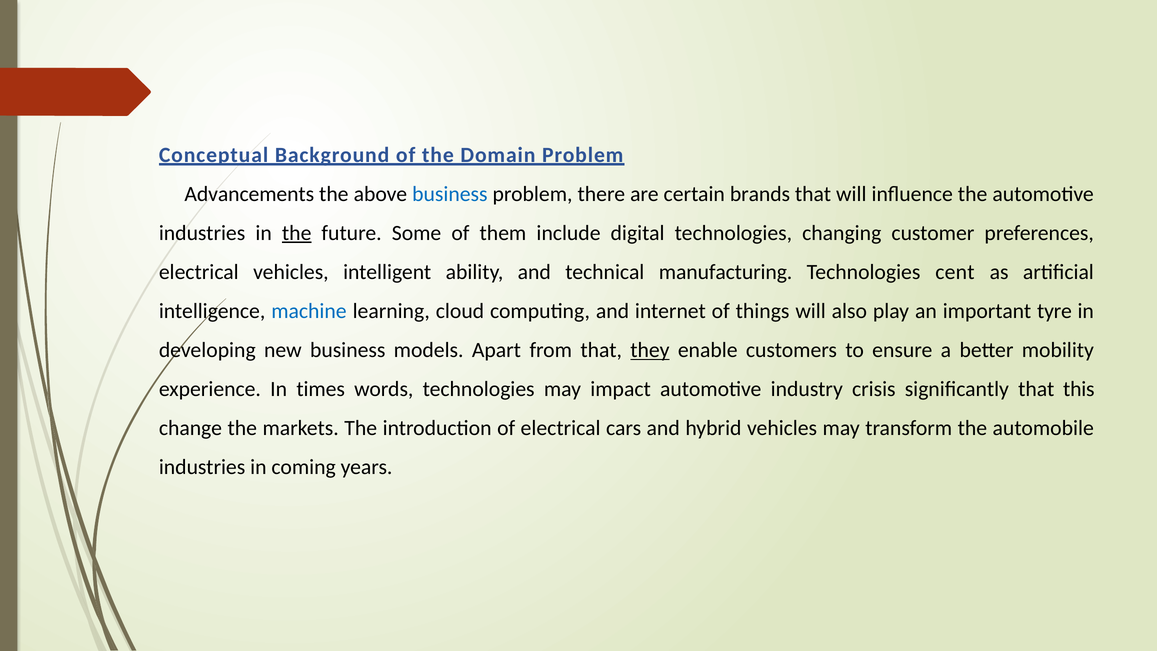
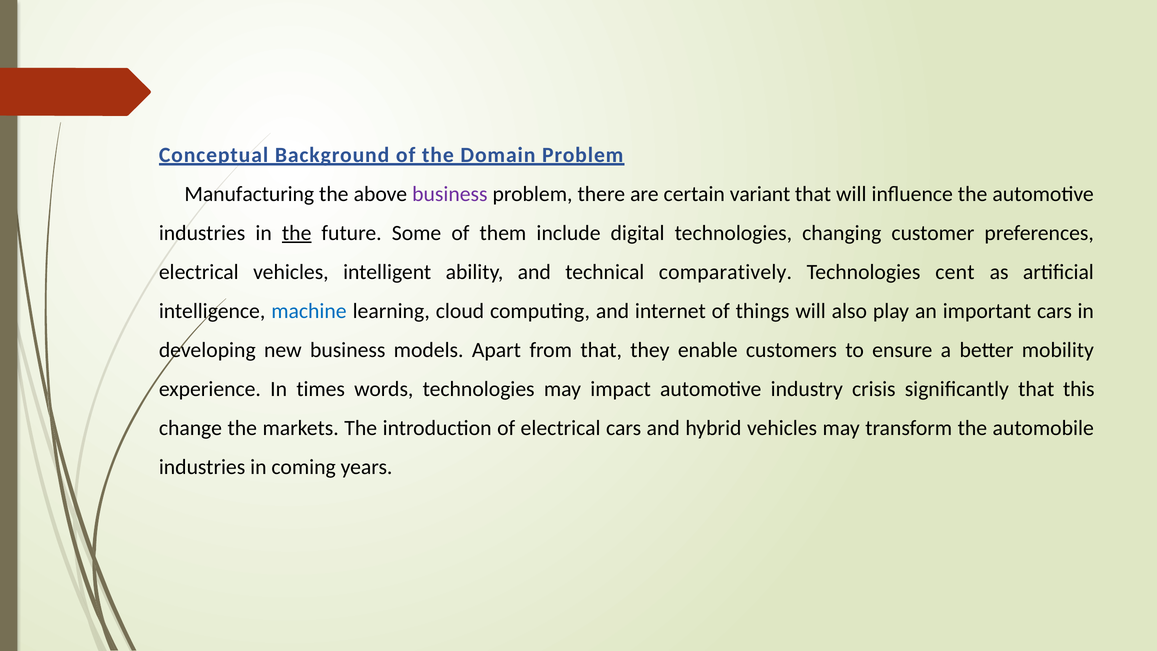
Advancements: Advancements -> Manufacturing (249, 194)
business colour: blue -> purple (450, 194)
brands: brands -> variant (760, 194)
manufacturing: manufacturing -> comparatively (725, 272)
important tyre: tyre -> cars (1054, 311)
they underline: present -> none (650, 350)
